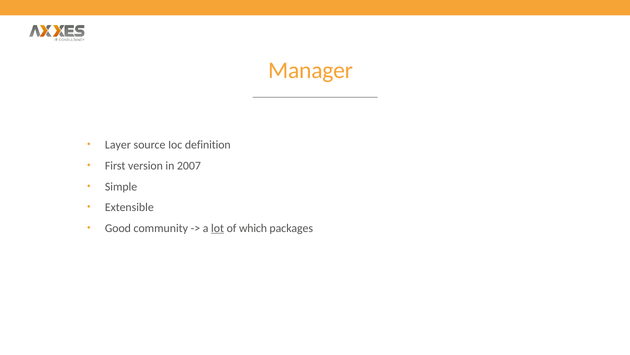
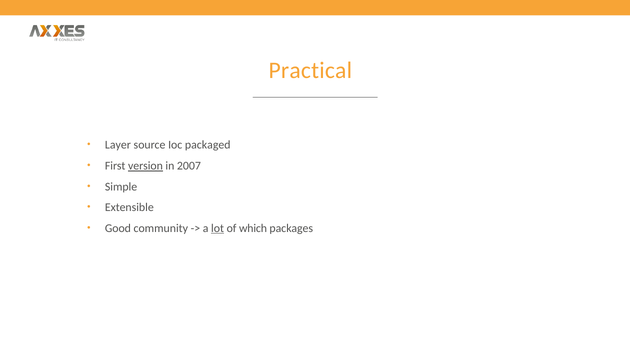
Manager: Manager -> Practical (310, 70)
definition: definition -> packaged (208, 145)
version underline: none -> present (145, 166)
